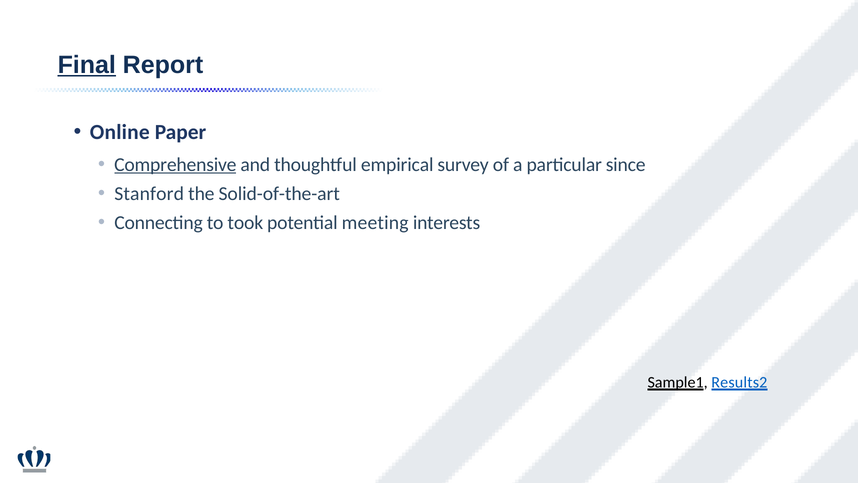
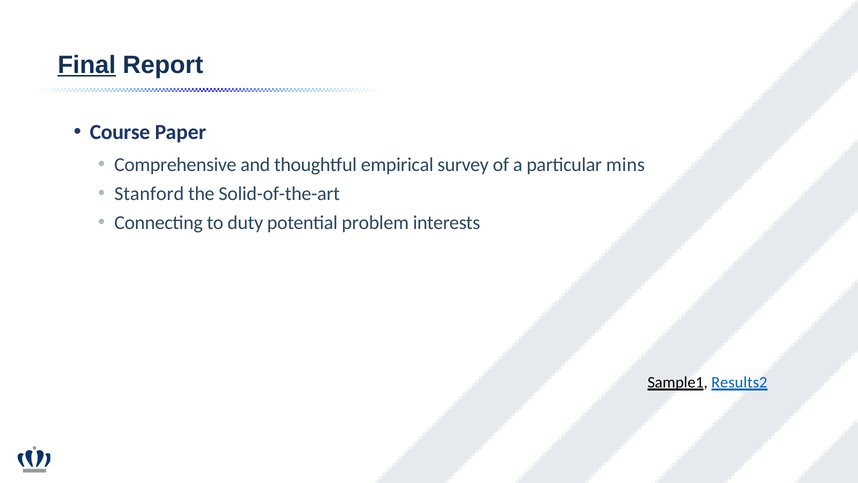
Online: Online -> Course (120, 132)
Comprehensive underline: present -> none (175, 165)
since: since -> mins (625, 165)
took: took -> duty (245, 222)
meeting: meeting -> problem (375, 222)
